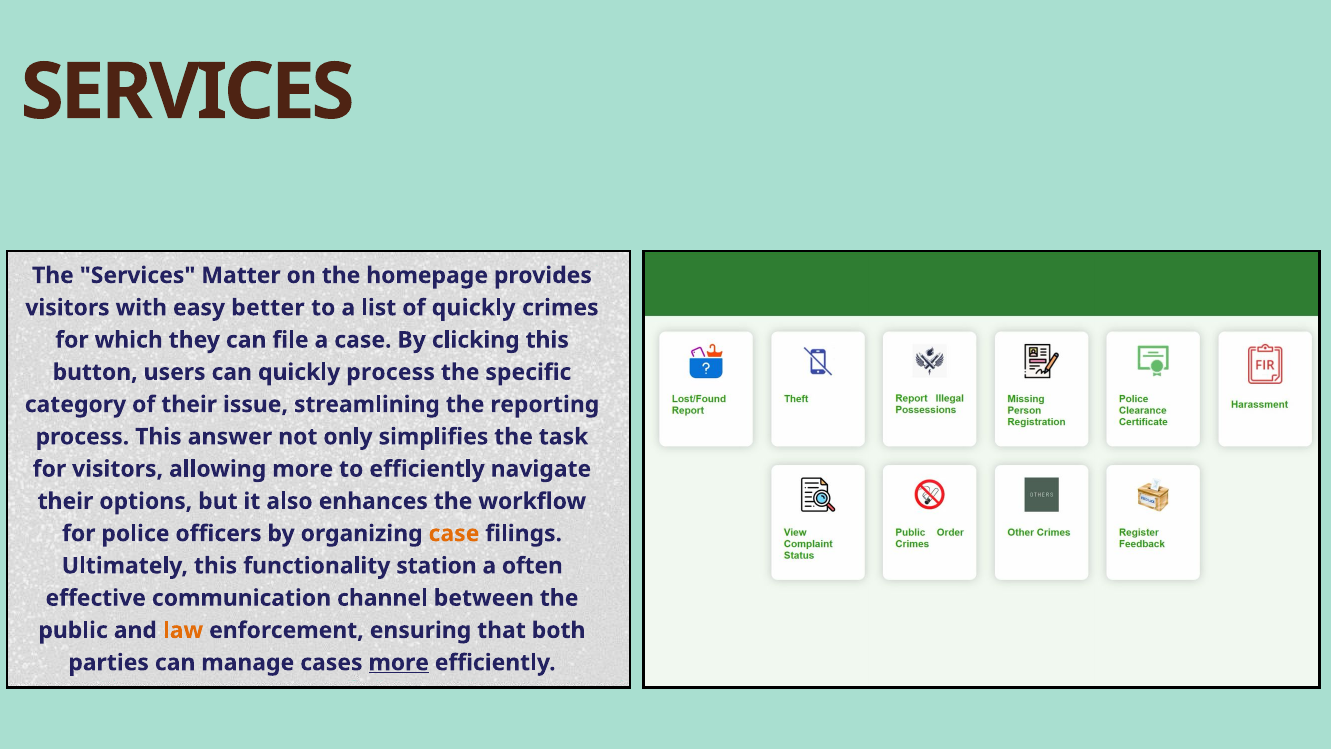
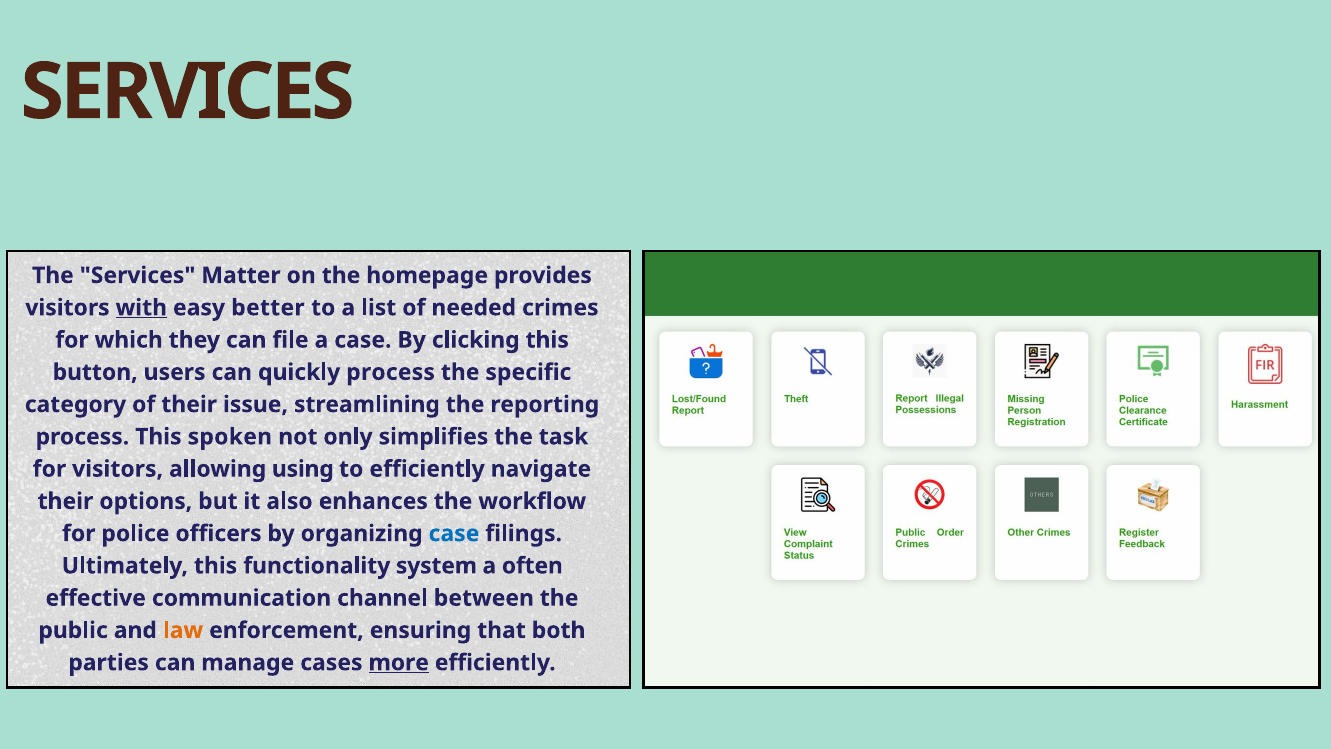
with underline: none -> present (141, 308)
of quickly: quickly -> needed (474, 308)
answer: answer -> spoken (230, 437)
allowing more: more -> using (303, 469)
case colour: orange -> blue (454, 533)
station: station -> system (437, 566)
